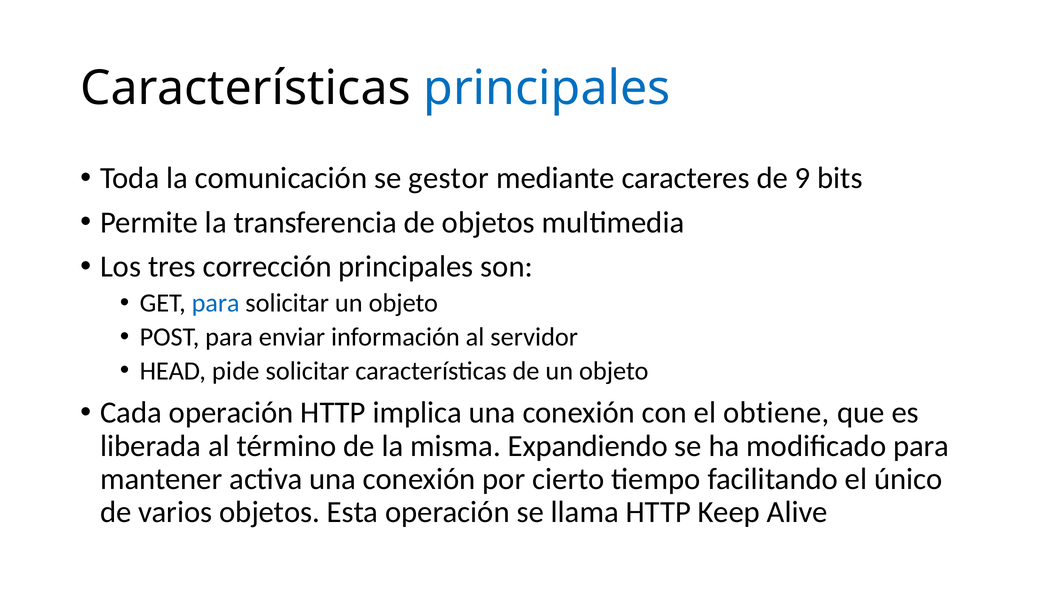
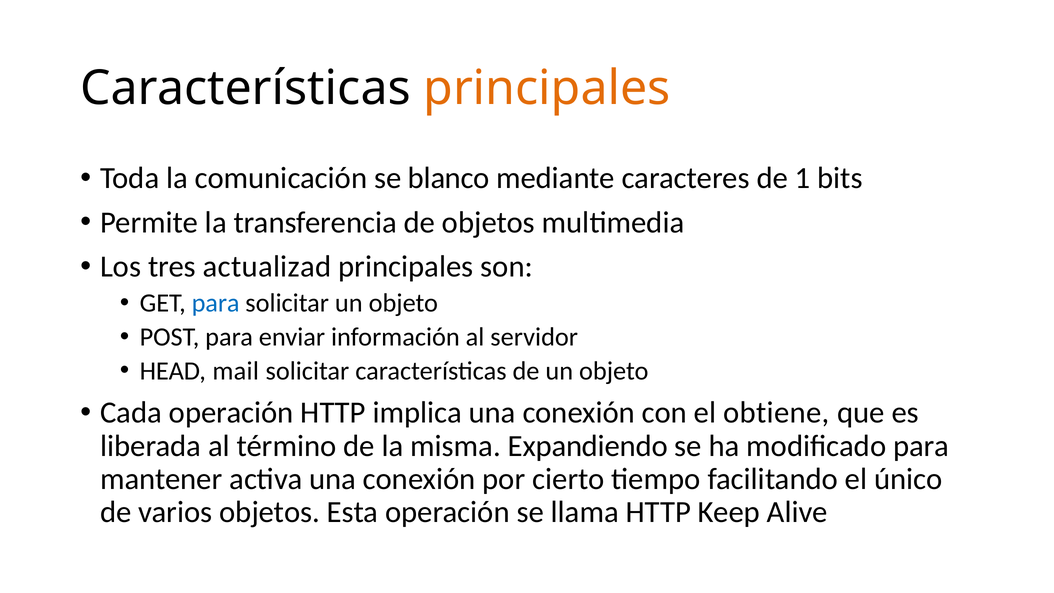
principales colour: blue -> orange (547, 89)
gestor: gestor -> blanco (449, 178)
9: 9 -> 1 (803, 178)
corrección: corrección -> actualizad (267, 267)
pide: pide -> mail (236, 371)
